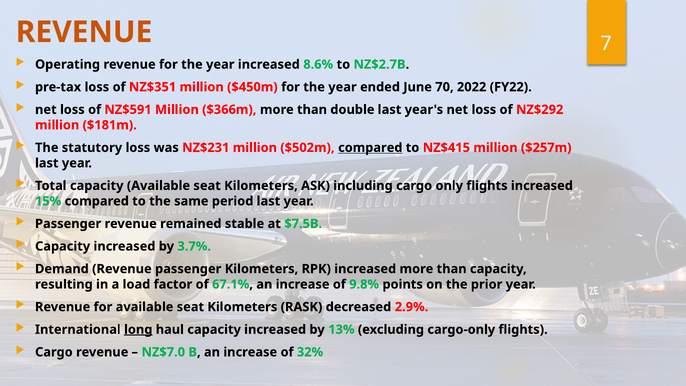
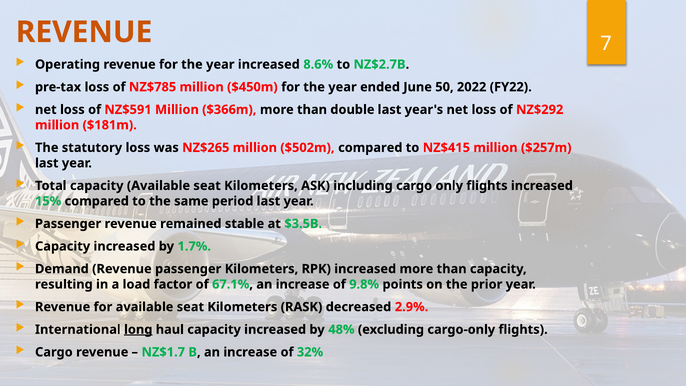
NZ$351: NZ$351 -> NZ$785 (153, 87)
70: 70 -> 50 (444, 87)
NZ$231: NZ$231 -> NZ$265 (206, 148)
compared underline: present -> none (370, 148)
$7.5B: $7.5B -> $3.5B (303, 224)
3.7%: 3.7% -> 1.7% (194, 246)
13%: 13% -> 48% (341, 329)
NZ$7.0: NZ$7.0 -> NZ$1.7 (163, 352)
